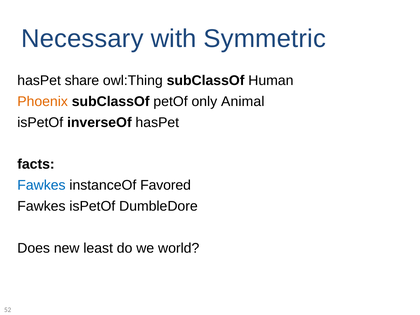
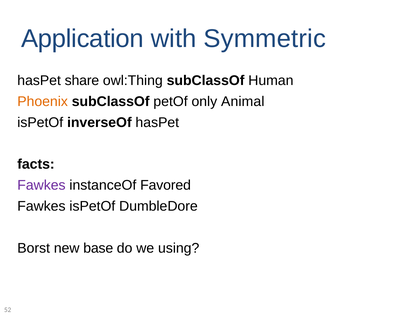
Necessary: Necessary -> Application (82, 39)
Fawkes colour: blue -> purple (41, 185)
Does: Does -> Borst (34, 248)
least: least -> base (98, 248)
world: world -> using (179, 248)
